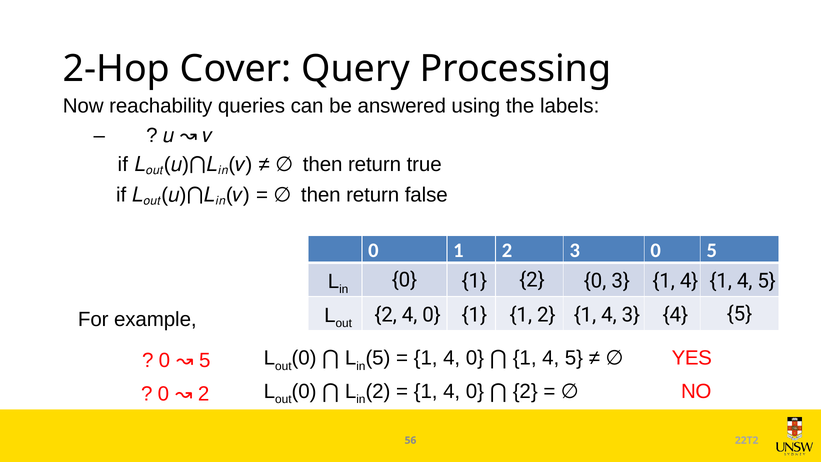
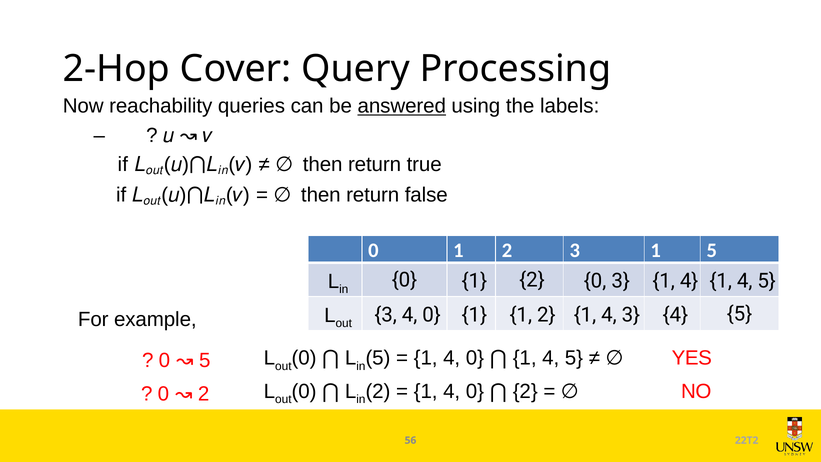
answered underline: none -> present (402, 106)
2 3 0: 0 -> 1 (656, 251)
2: 2 -> 3 (386, 315)
